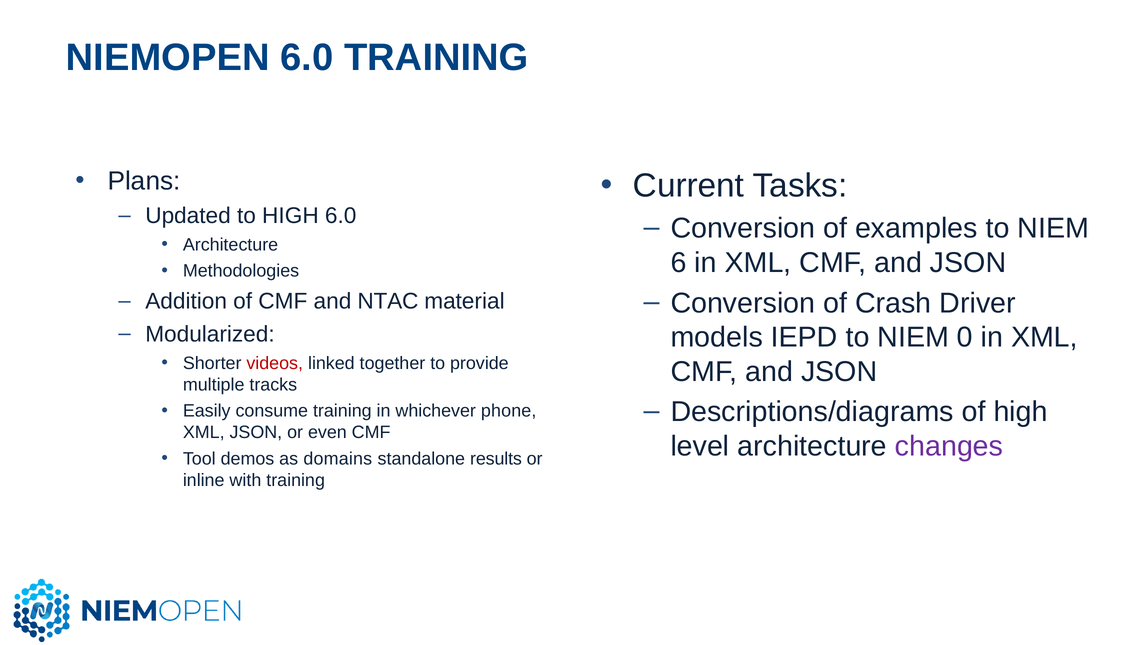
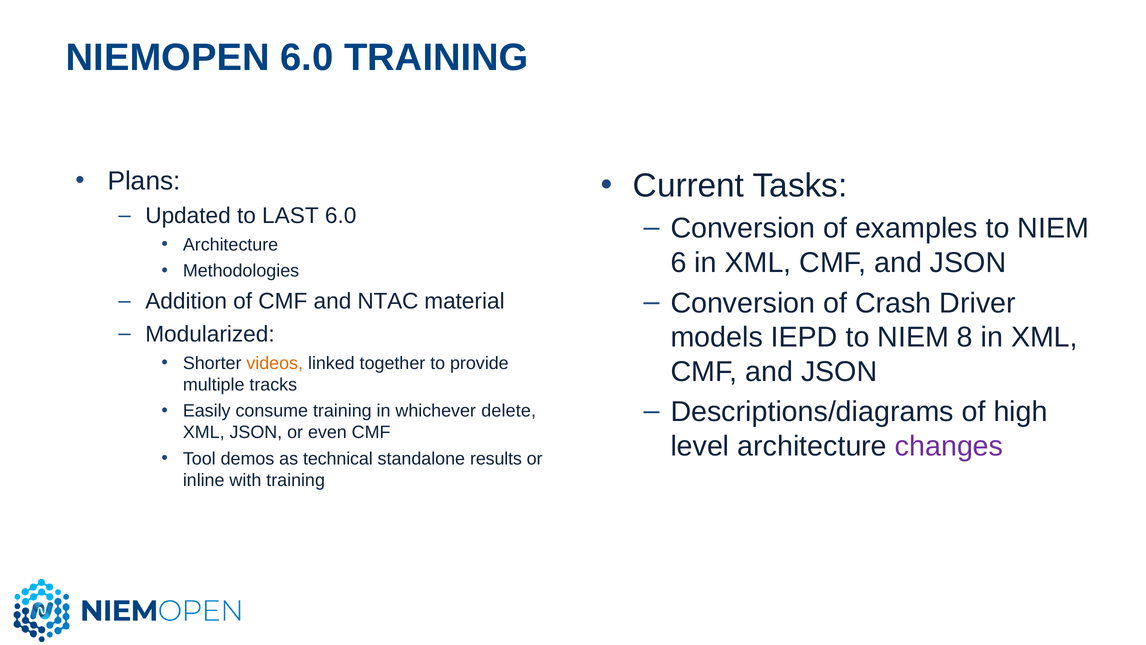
to HIGH: HIGH -> LAST (290, 216)
0: 0 -> 8 (965, 337)
videos colour: red -> orange (275, 363)
phone: phone -> delete (509, 411)
domains: domains -> technical (338, 458)
